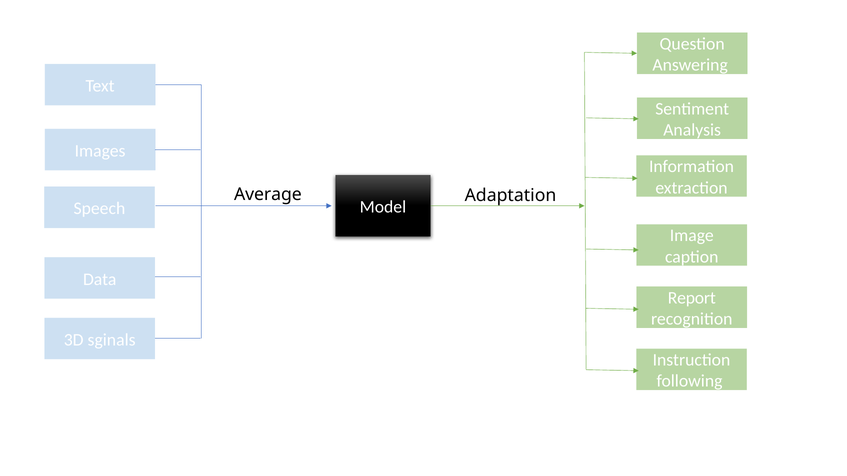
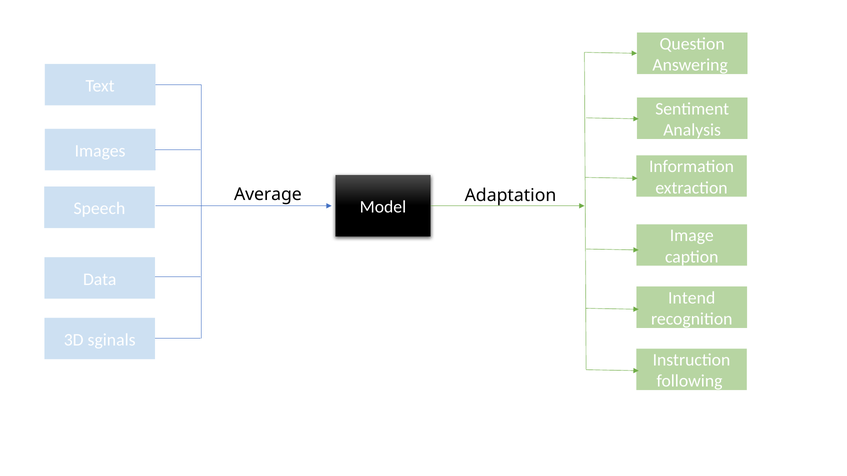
Report: Report -> Intend (692, 298)
